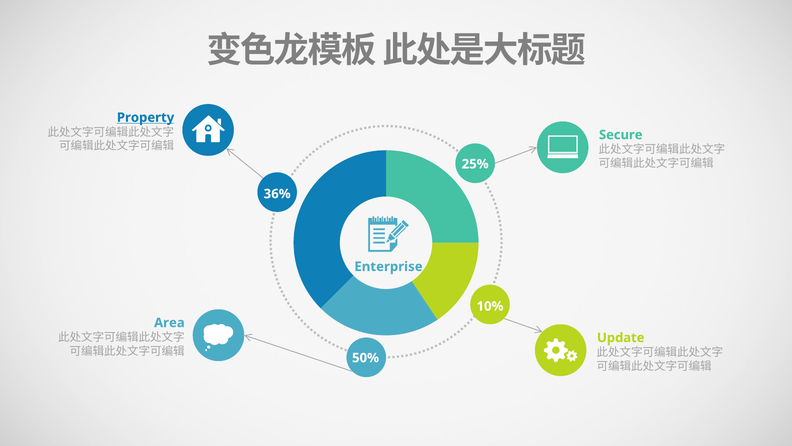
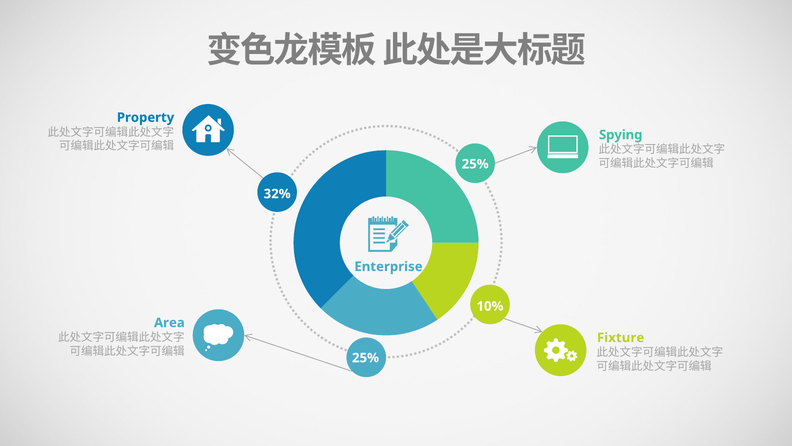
Property underline: present -> none (146, 117)
Secure: Secure -> Spying (621, 135)
36%: 36% -> 32% (277, 194)
Update: Update -> Fixture (621, 337)
50%: 50% -> 25% (366, 358)
